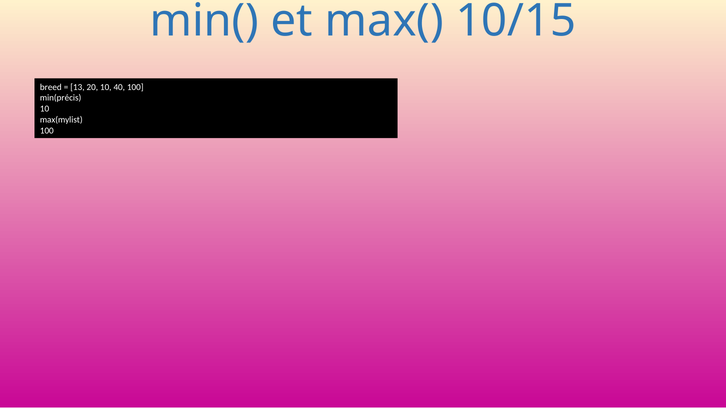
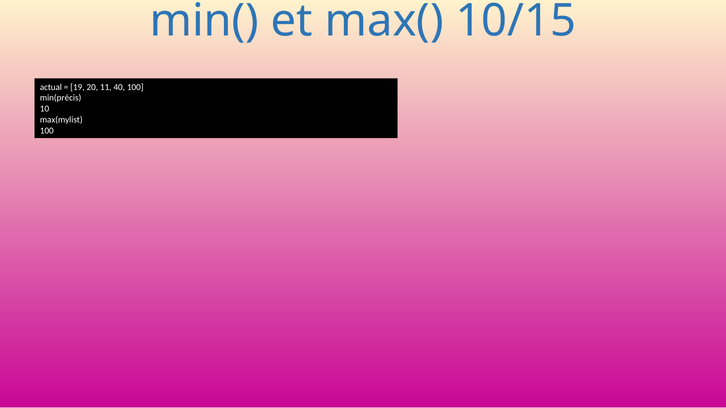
breed: breed -> actual (51, 87)
13: 13 -> 19 (77, 87)
20 10: 10 -> 11 (106, 87)
